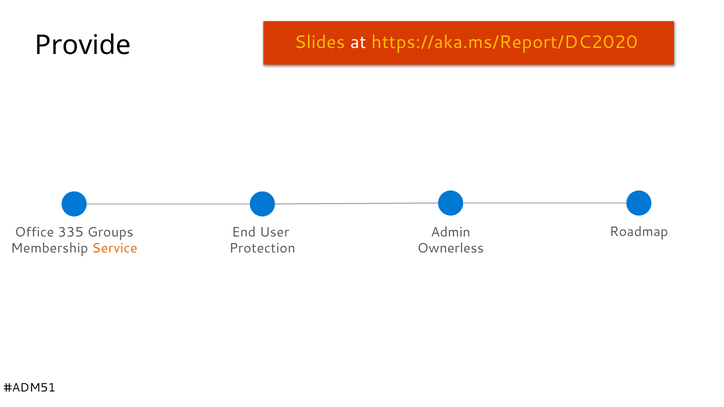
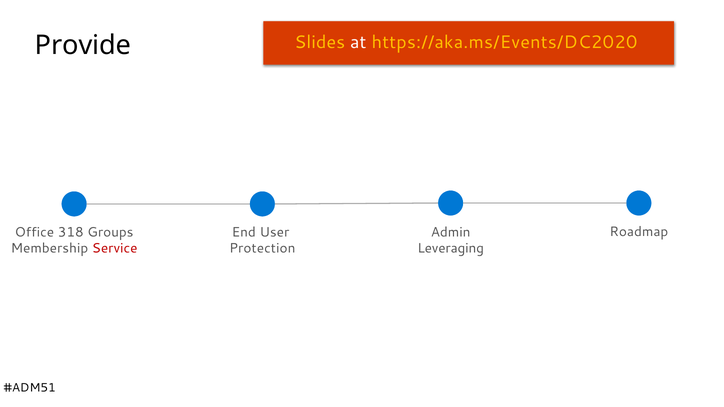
https://aka.ms/Report/DC2020: https://aka.ms/Report/DC2020 -> https://aka.ms/Events/DC2020 (505, 42)
335: 335 -> 318 (71, 232)
Service colour: orange -> red (115, 248)
Ownerless: Ownerless -> Leveraging (451, 248)
